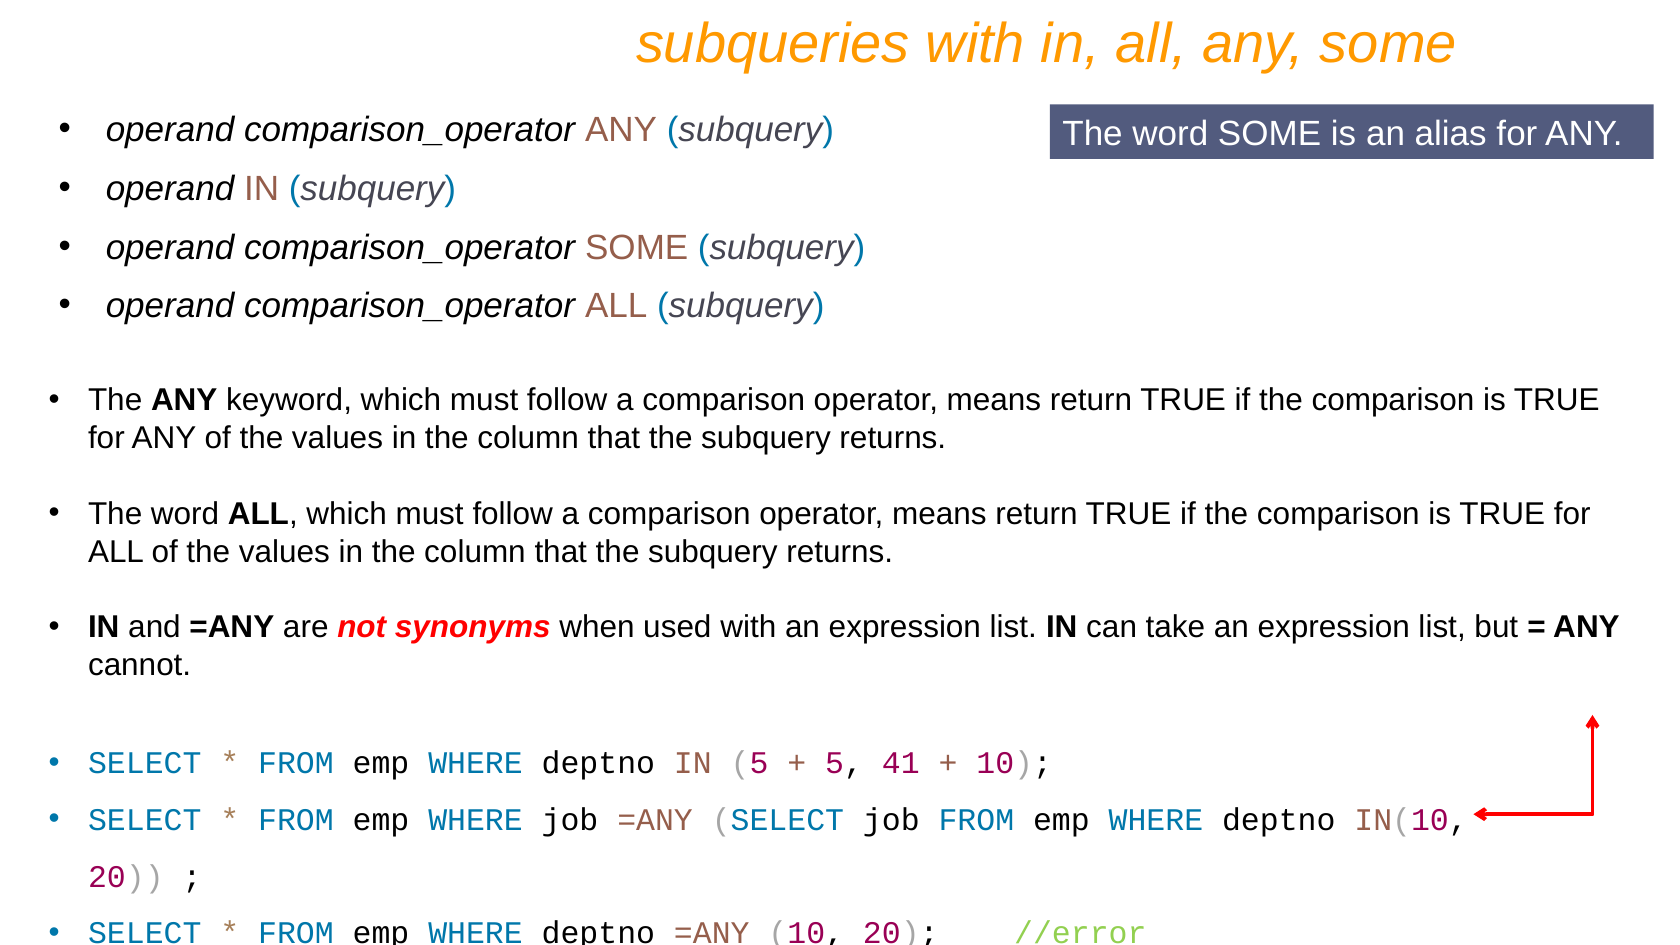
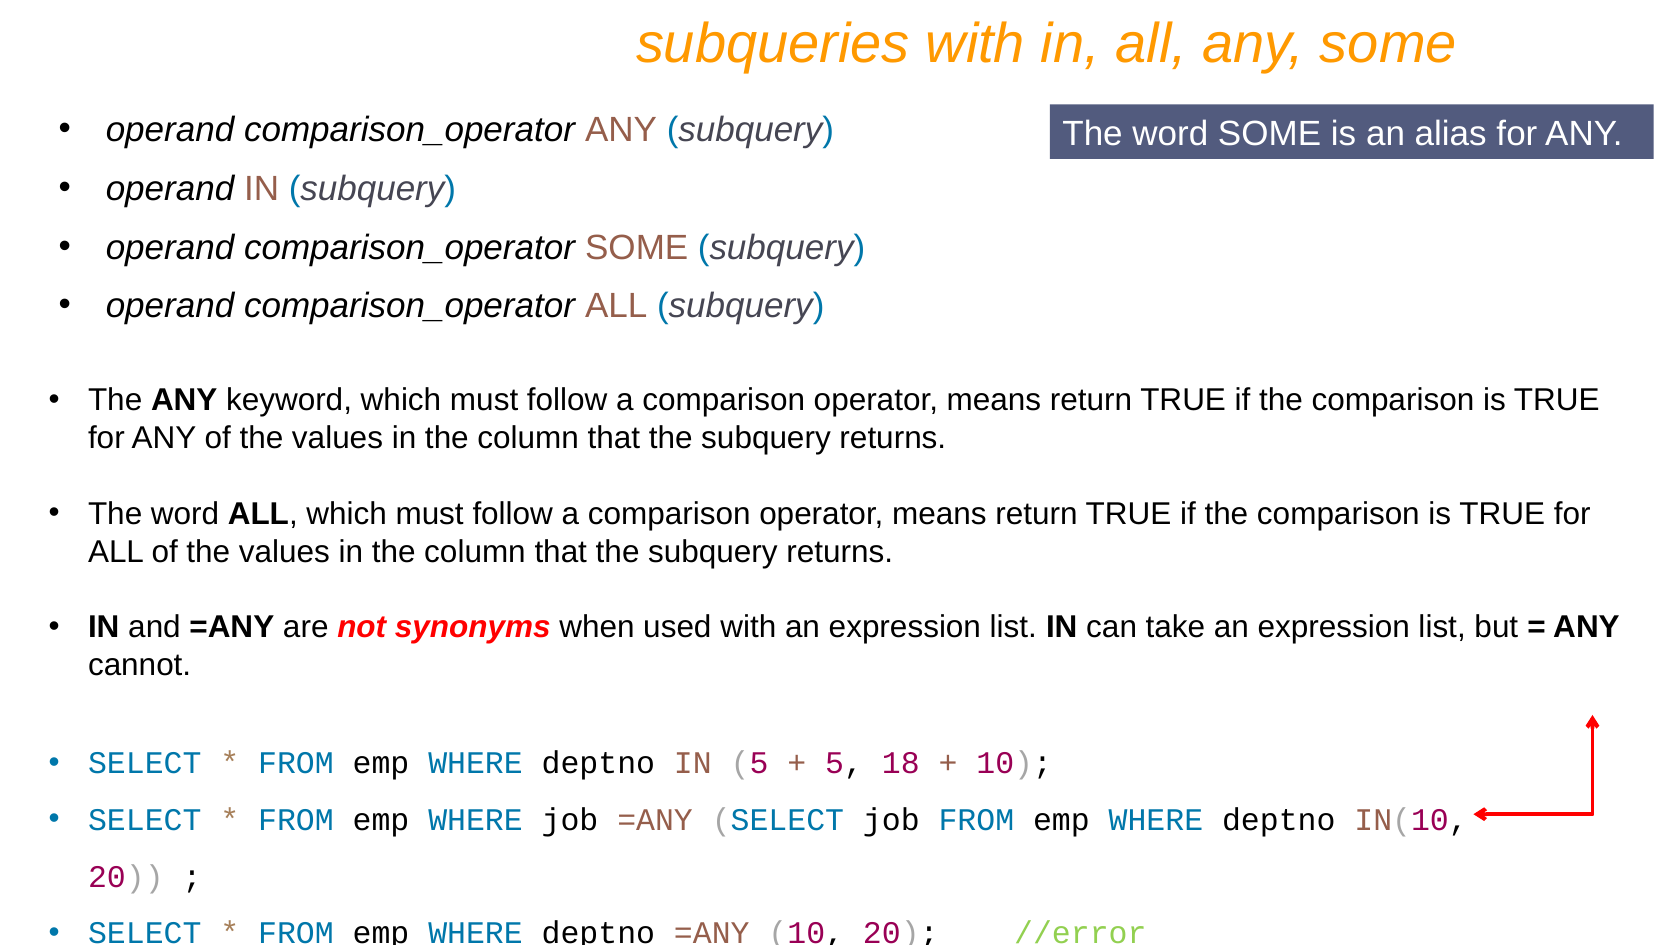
41: 41 -> 18 (901, 763)
